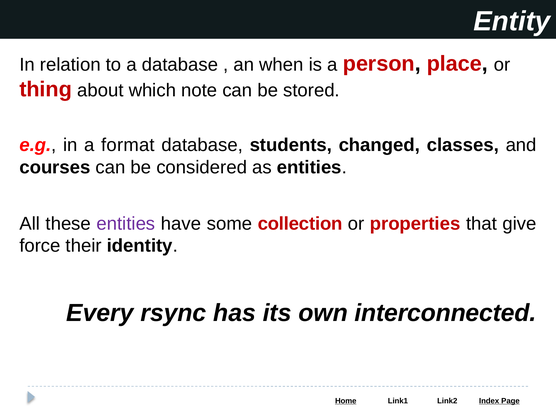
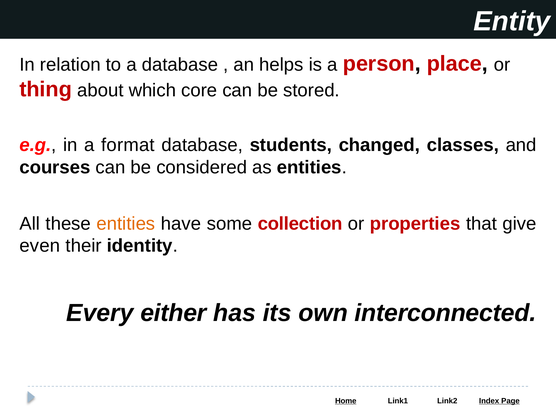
when: when -> helps (281, 65)
note: note -> core (199, 91)
entities colour: purple -> orange (126, 224)
force: force -> even (40, 246)
rsync: rsync -> either (173, 313)
